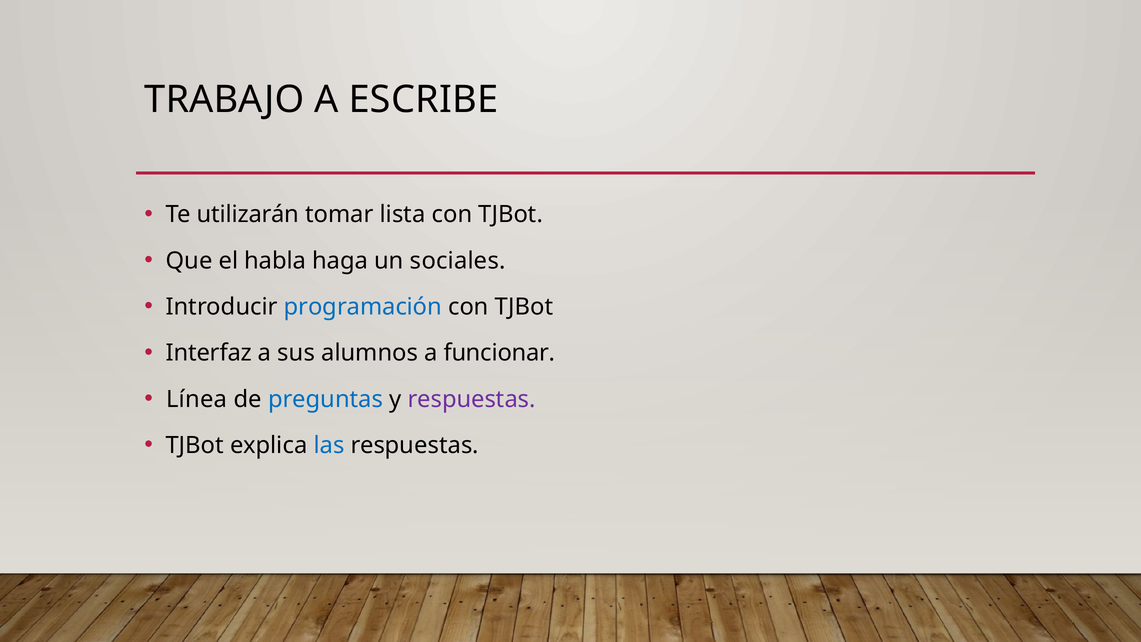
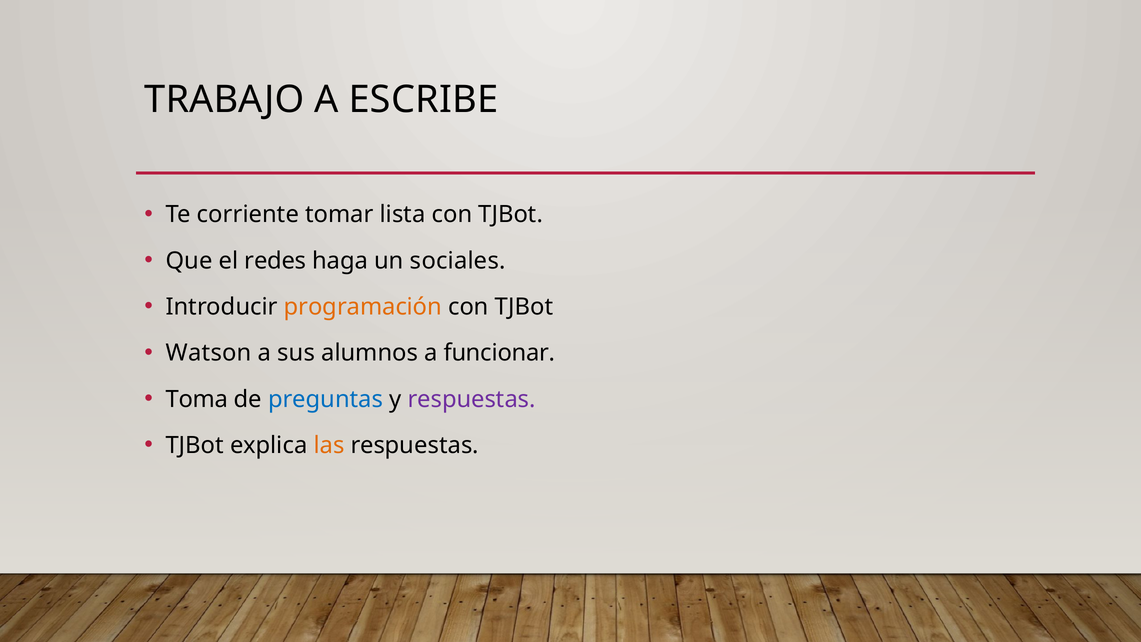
utilizarán: utilizarán -> corriente (248, 215)
habla: habla -> redes (275, 261)
programación colour: blue -> orange (363, 307)
Interfaz: Interfaz -> Watson (209, 353)
Línea: Línea -> Toma (197, 399)
las colour: blue -> orange (329, 445)
